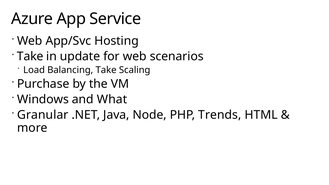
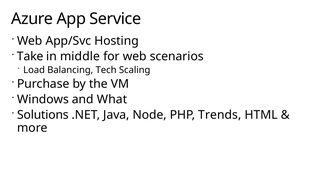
update: update -> middle (80, 56)
Balancing Take: Take -> Tech (106, 70)
Granular: Granular -> Solutions (43, 115)
